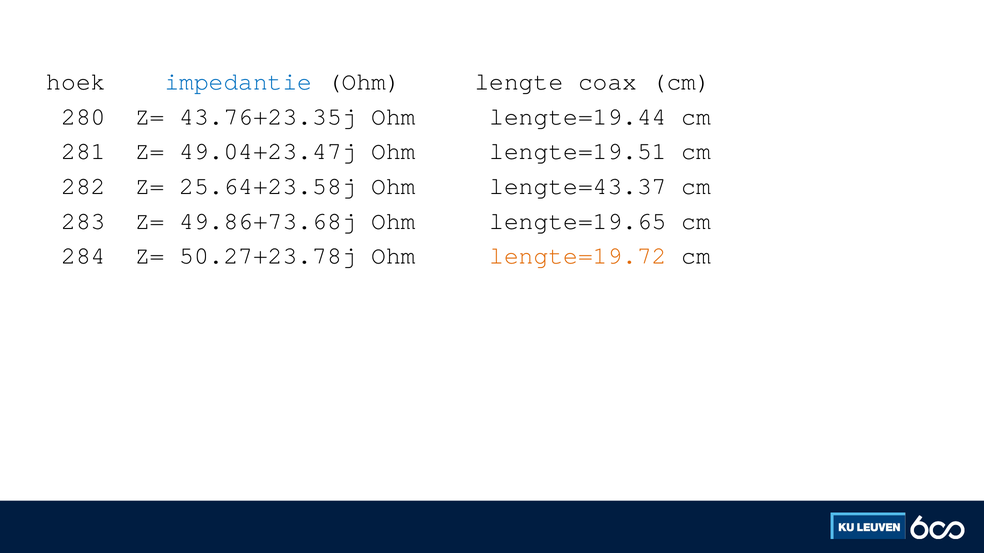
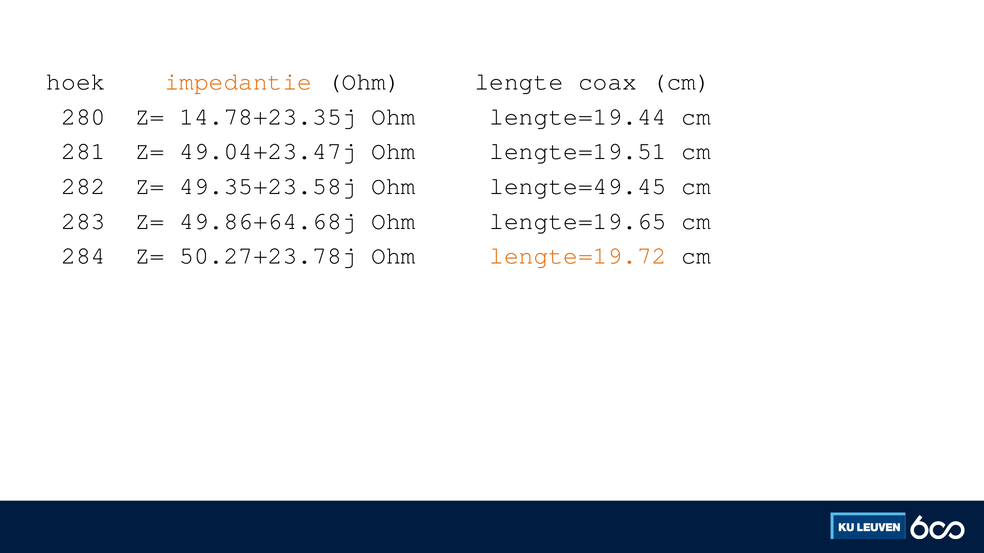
impedantie colour: blue -> orange (238, 82)
43.76+23.35j: 43.76+23.35j -> 14.78+23.35j (268, 117)
25.64+23.58j: 25.64+23.58j -> 49.35+23.58j (268, 186)
lengte=43.37: lengte=43.37 -> lengte=49.45 (578, 186)
49.86+73.68j: 49.86+73.68j -> 49.86+64.68j (268, 221)
